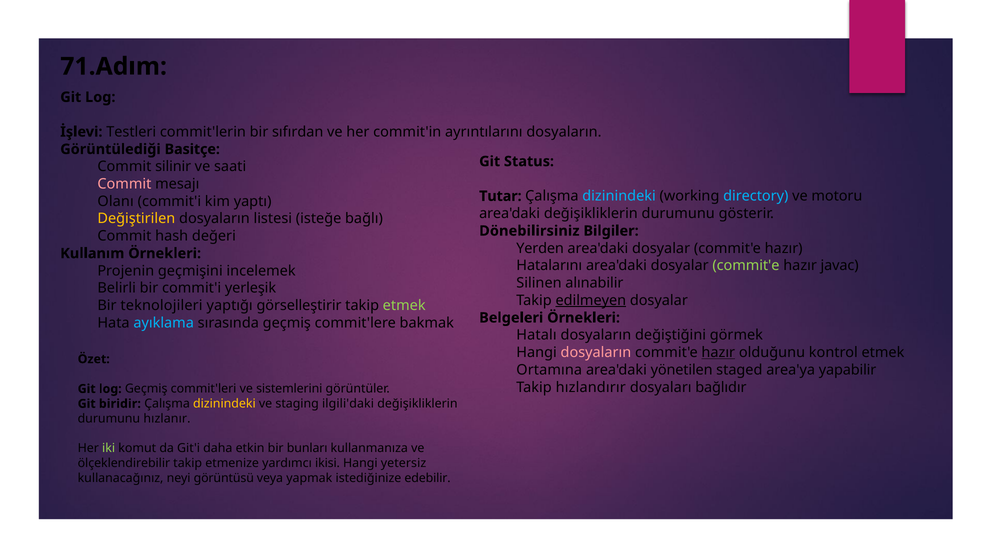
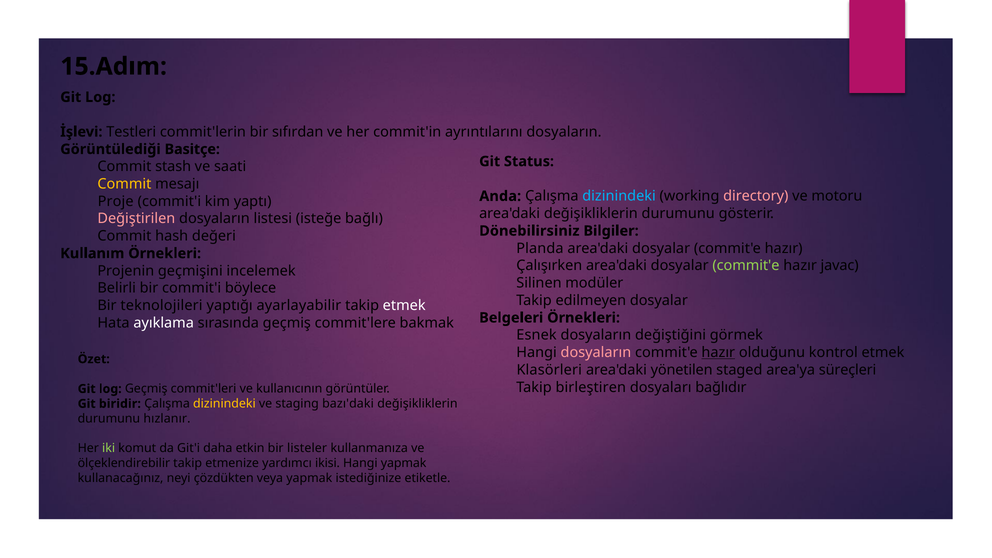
71.Adım: 71.Adım -> 15.Adım (114, 67)
silinir: silinir -> stash (173, 167)
Commit colour: pink -> yellow (124, 184)
Tutar: Tutar -> Anda (500, 196)
directory colour: light blue -> pink (756, 196)
Olanı: Olanı -> Proje (116, 201)
Değiştirilen colour: yellow -> pink (136, 219)
Yerden: Yerden -> Planda (540, 248)
Hatalarını: Hatalarını -> Çalışırken (549, 266)
alınabilir: alınabilir -> modüler (594, 283)
yerleşik: yerleşik -> böylece (251, 288)
edilmeyen underline: present -> none (591, 300)
görselleştirir: görselleştirir -> ayarlayabilir (299, 306)
etmek colour: light green -> white (404, 306)
ayıklama colour: light blue -> white (164, 323)
Hatalı: Hatalı -> Esnek (537, 335)
Ortamına: Ortamına -> Klasörleri (549, 370)
yapabilir: yapabilir -> süreçleri (848, 370)
hızlandırır: hızlandırır -> birleştiren (591, 387)
sistemlerini: sistemlerini -> kullanıcının (289, 389)
ilgili'daki: ilgili'daki -> bazı'daki (348, 404)
bunları: bunları -> listeler (307, 448)
Hangi yetersiz: yetersiz -> yapmak (404, 463)
görüntüsü: görüntüsü -> çözdükten (224, 478)
edebilir: edebilir -> etiketle (428, 478)
